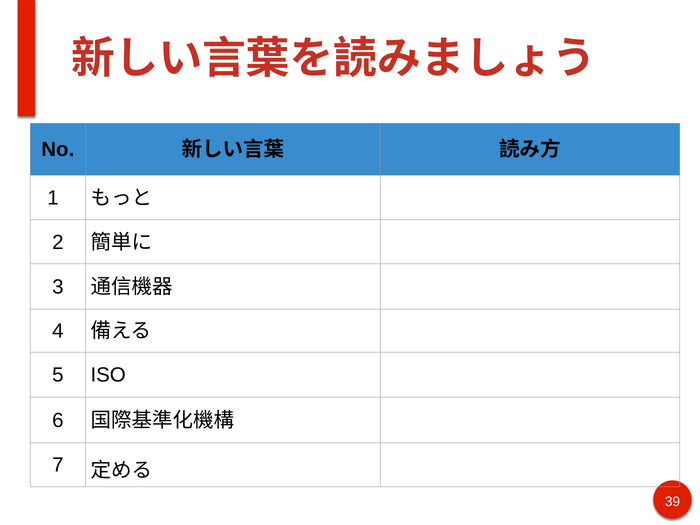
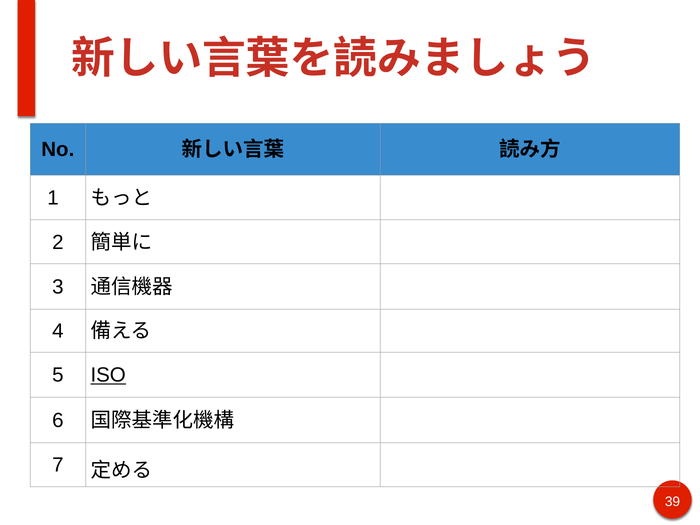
ISO underline: none -> present (108, 375)
